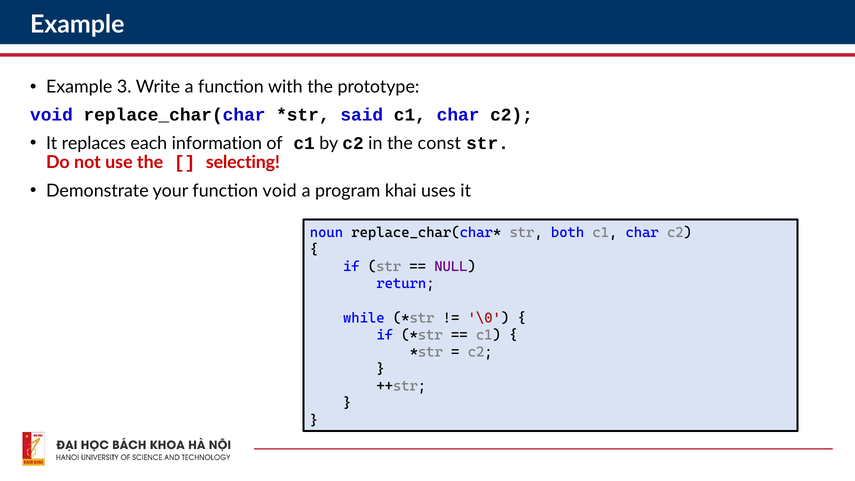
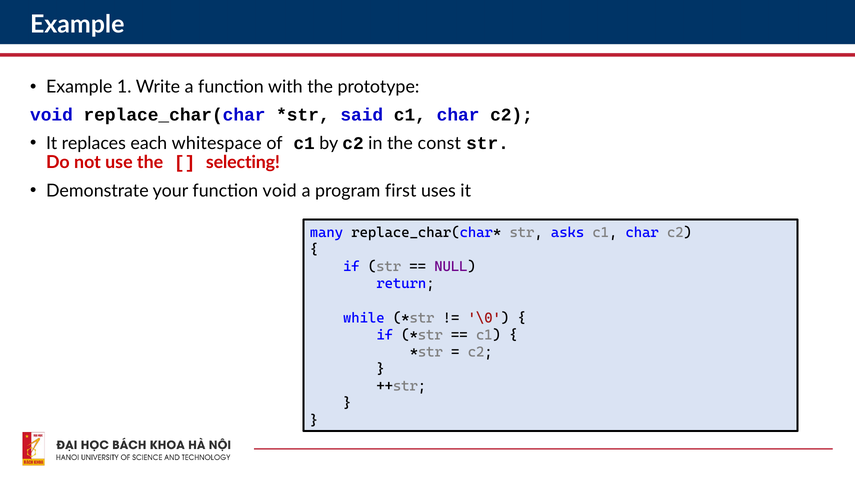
3: 3 -> 1 (124, 87)
information: information -> whitespace (217, 143)
khai: khai -> first (401, 191)
noun: noun -> many (326, 232)
both: both -> asks (568, 232)
